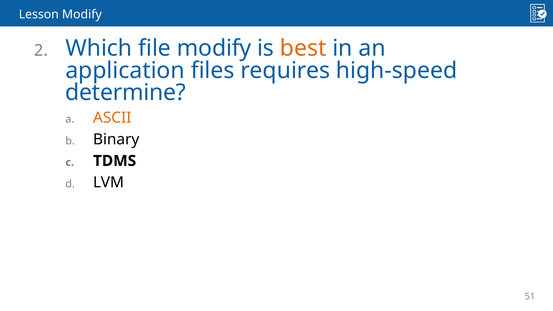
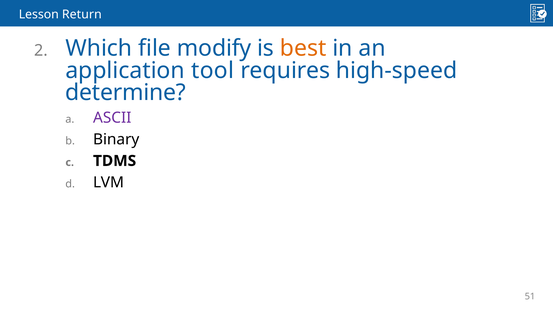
Lesson Modify: Modify -> Return (82, 14)
files: files -> tool (213, 71)
ASCII colour: orange -> purple (112, 118)
